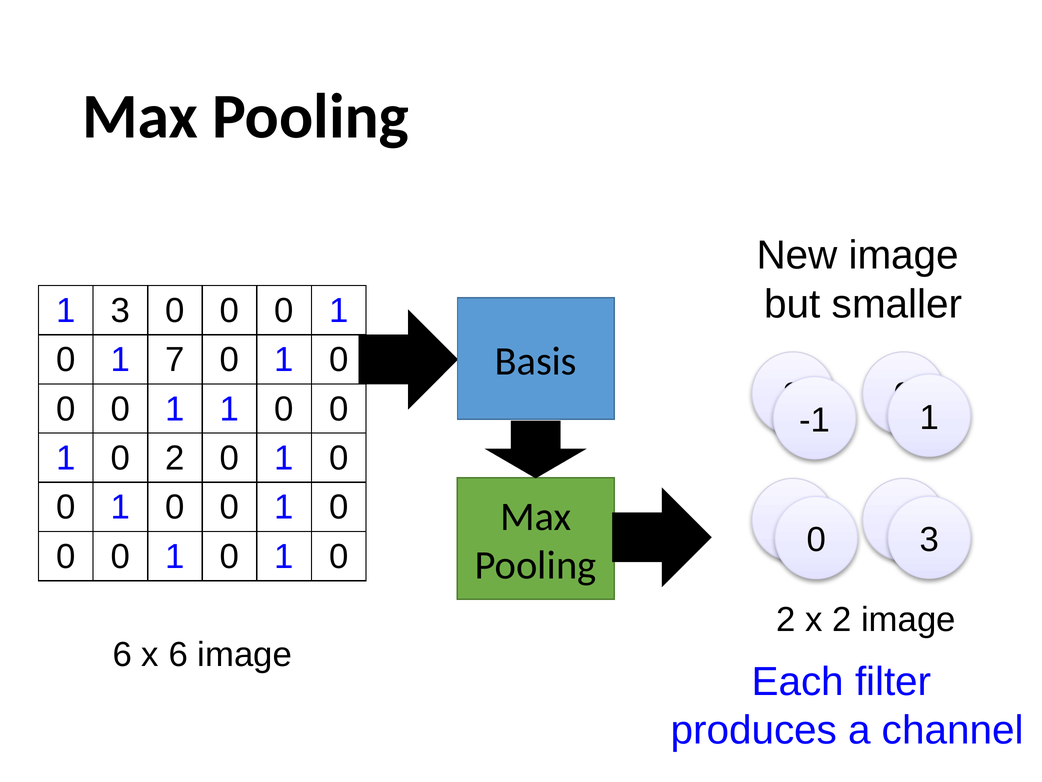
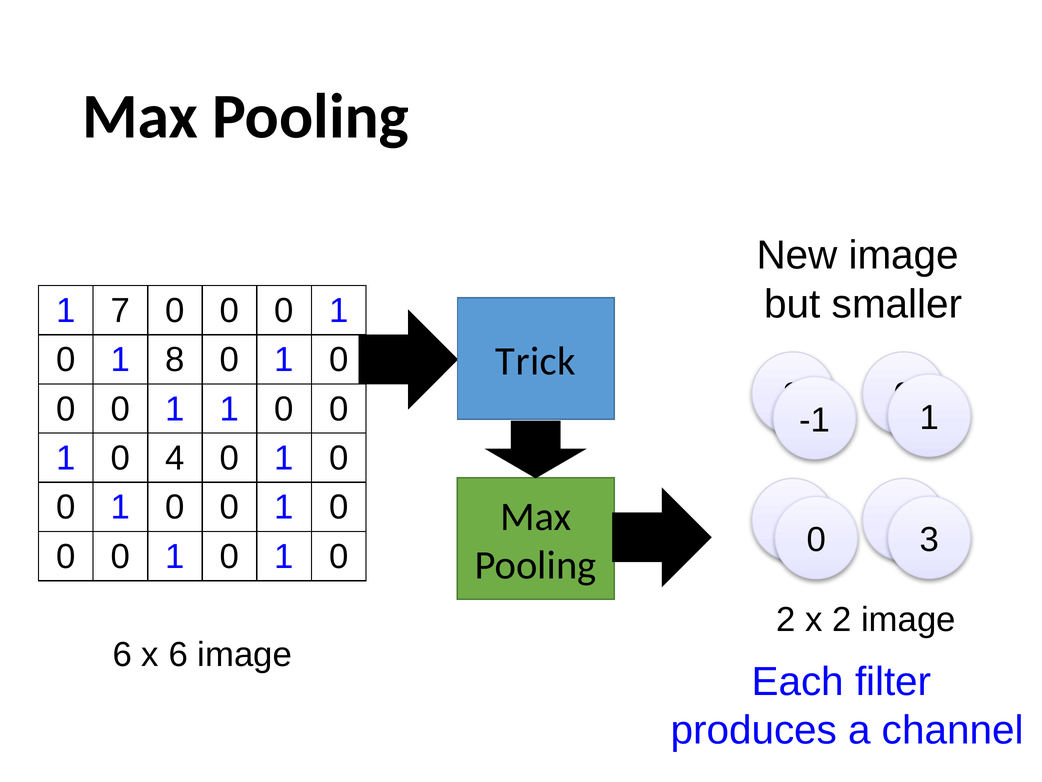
3: 3 -> 7 (120, 310)
7: 7 -> 8 (175, 360)
Basis: Basis -> Trick (536, 361)
1 0 2: 2 -> 4 (175, 458)
